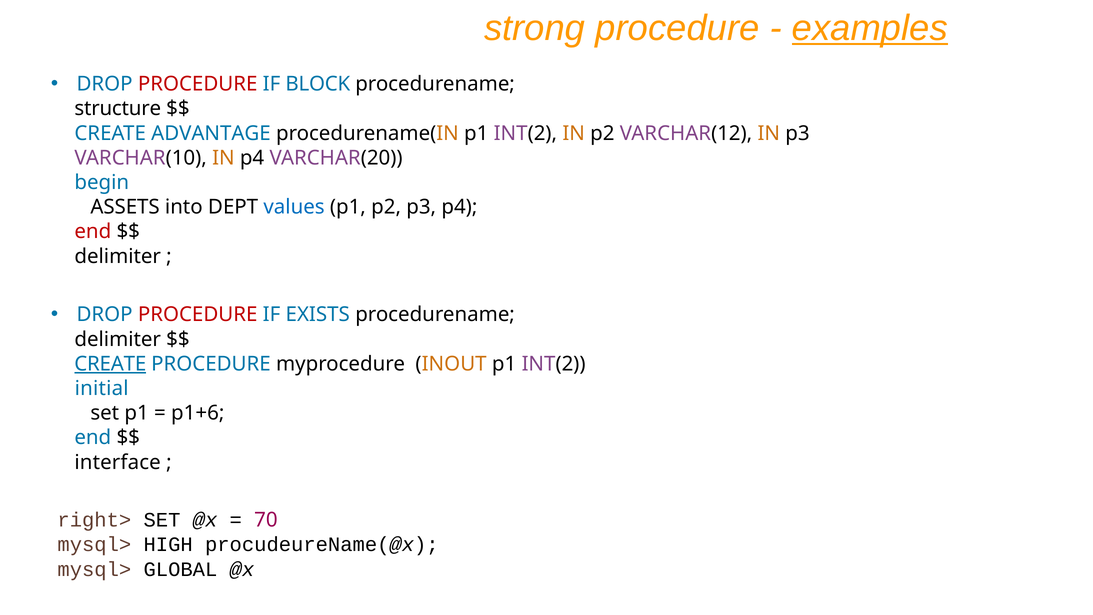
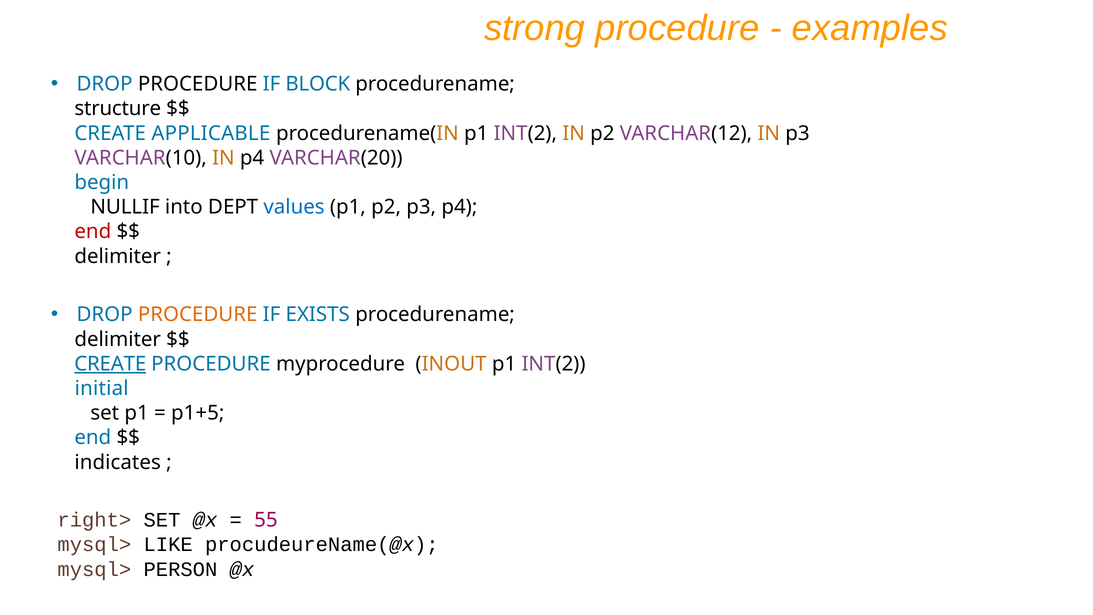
examples underline: present -> none (870, 28)
PROCEDURE colour: red -> black (198, 84)
ADVANTAGE: ADVANTAGE -> APPLICABLE (211, 133)
ASSETS: ASSETS -> NULLIF (125, 207)
PROCEDURE colour: red -> orange (198, 315)
p1+6: p1+6 -> p1+5 (198, 413)
interface: interface -> indicates (118, 462)
70: 70 -> 55 (266, 520)
HIGH: HIGH -> LIKE (168, 545)
GLOBAL: GLOBAL -> PERSON (180, 569)
